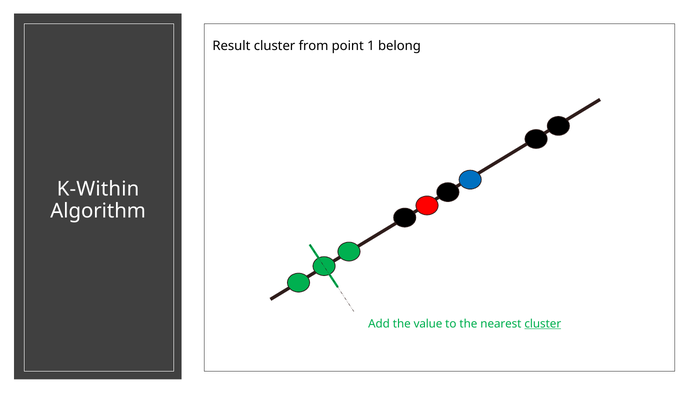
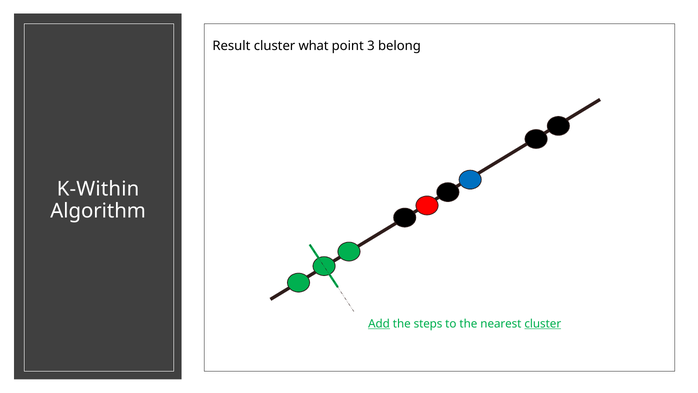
from: from -> what (314, 46)
1: 1 -> 3 (371, 46)
Add underline: none -> present (379, 323)
value: value -> steps (428, 323)
